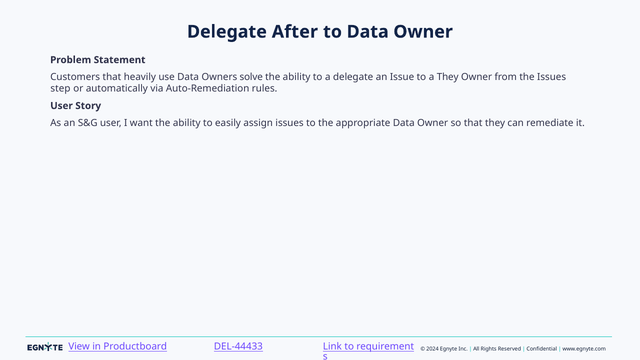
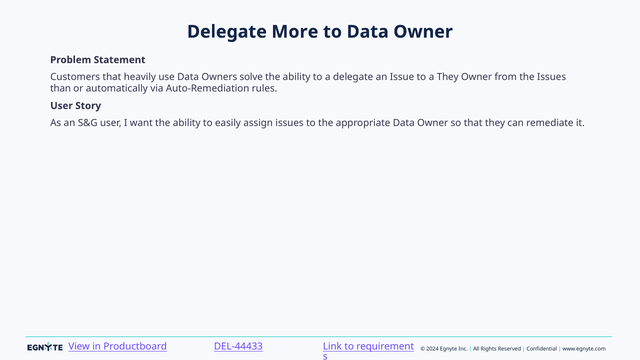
After: After -> More (295, 32)
step: step -> than (61, 89)
